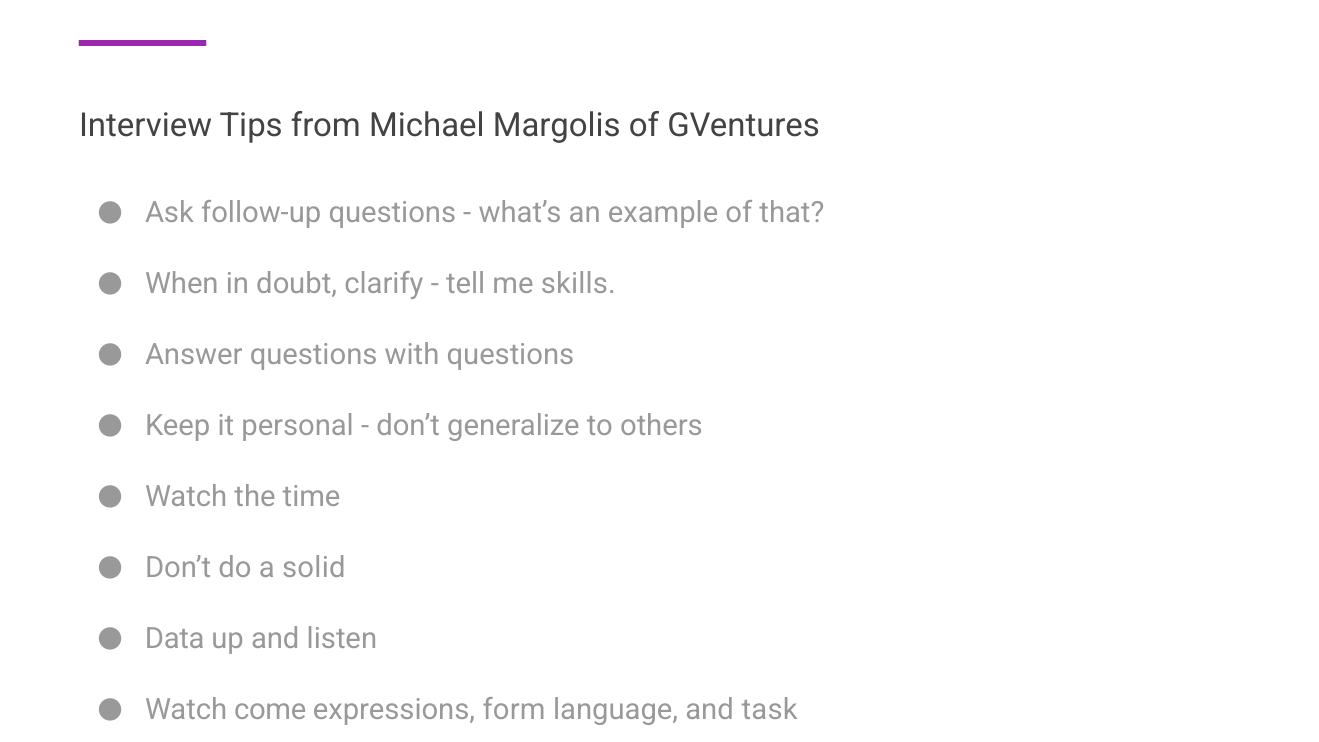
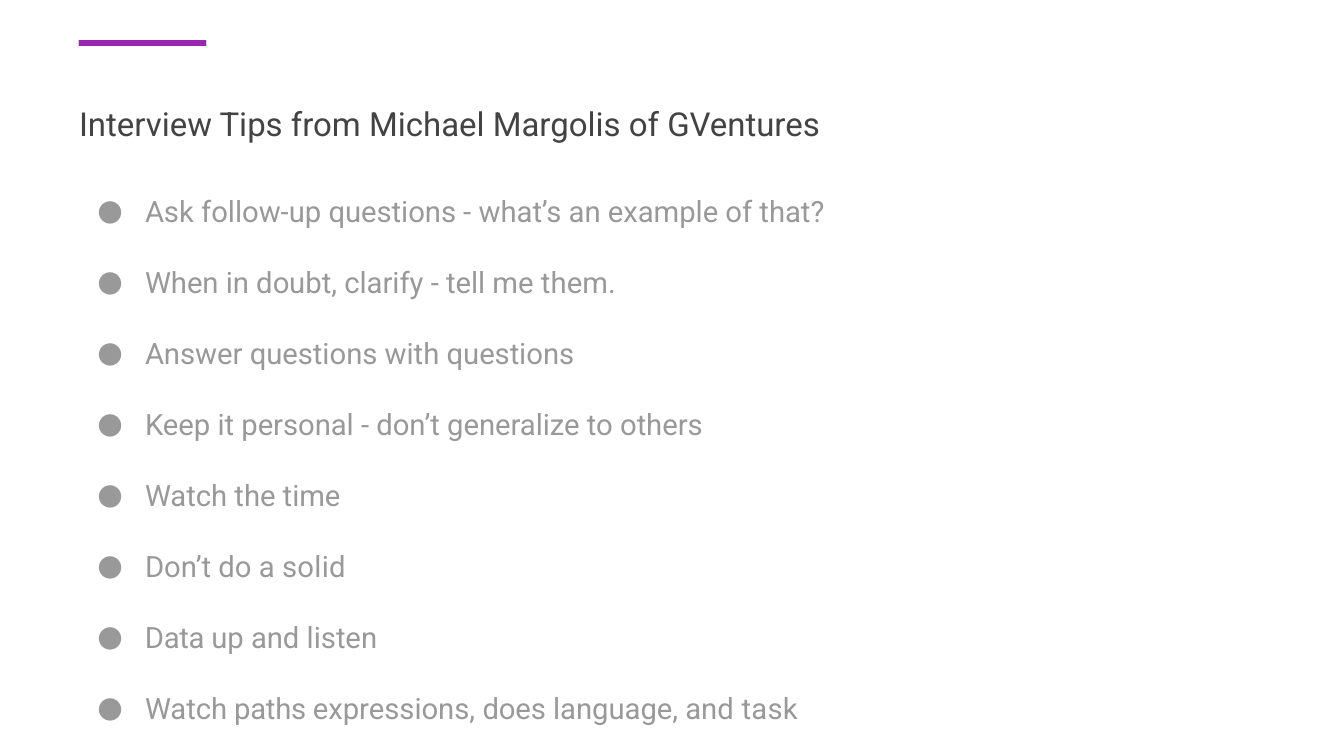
skills: skills -> them (578, 284)
come: come -> paths (270, 710)
form: form -> does (514, 710)
